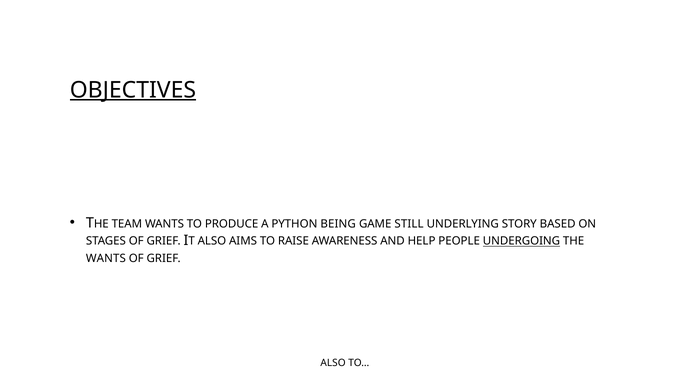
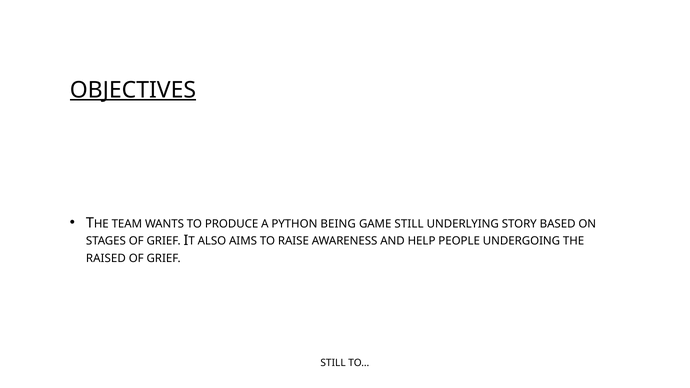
UNDERGOING underline: present -> none (521, 241)
WANTS: WANTS -> RAISED (106, 259)
ALSO: ALSO -> STILL (333, 363)
